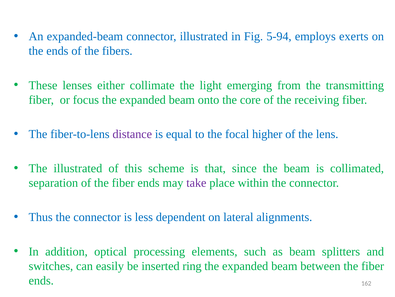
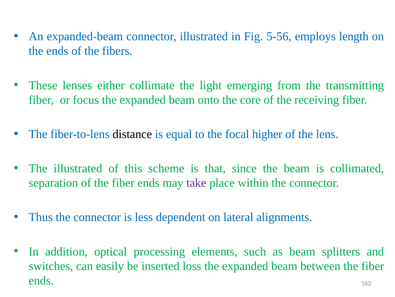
5-94: 5-94 -> 5-56 (279, 36)
exerts: exerts -> length (354, 36)
distance colour: purple -> black (132, 134)
ring: ring -> loss (192, 265)
